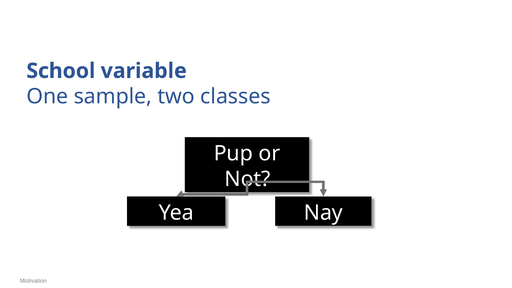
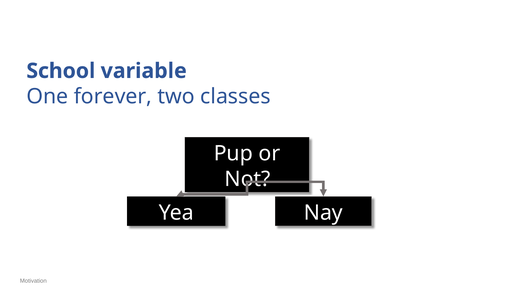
sample: sample -> forever (113, 97)
